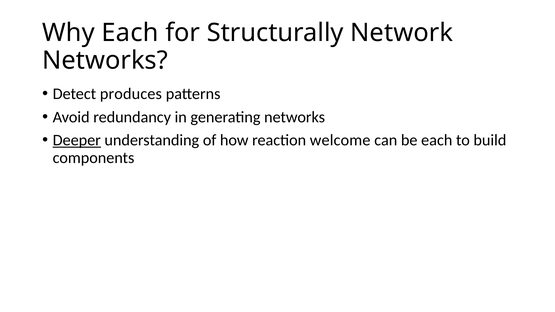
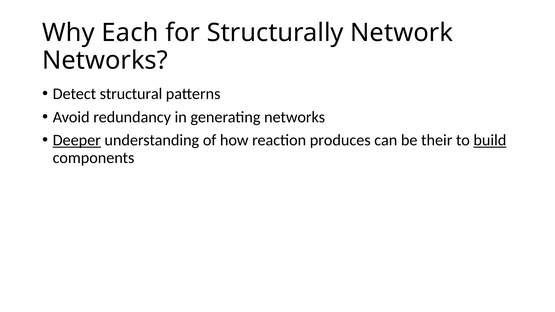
produces: produces -> structural (131, 94)
welcome: welcome -> produces (340, 140)
be each: each -> their (437, 140)
build underline: none -> present (490, 140)
